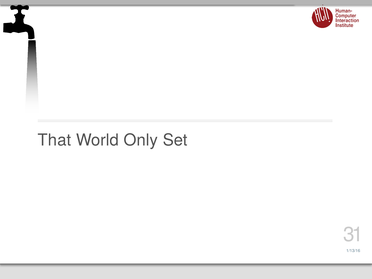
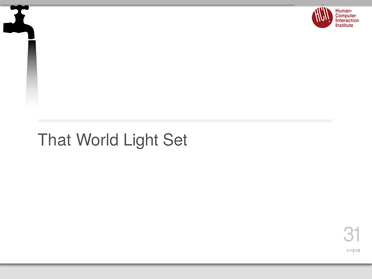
Only: Only -> Light (141, 140)
